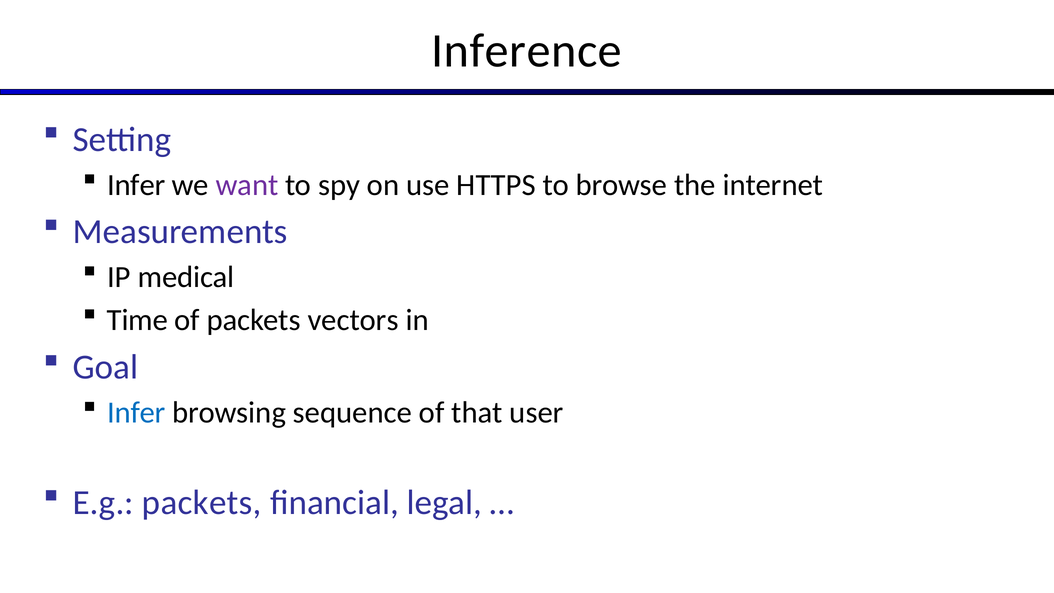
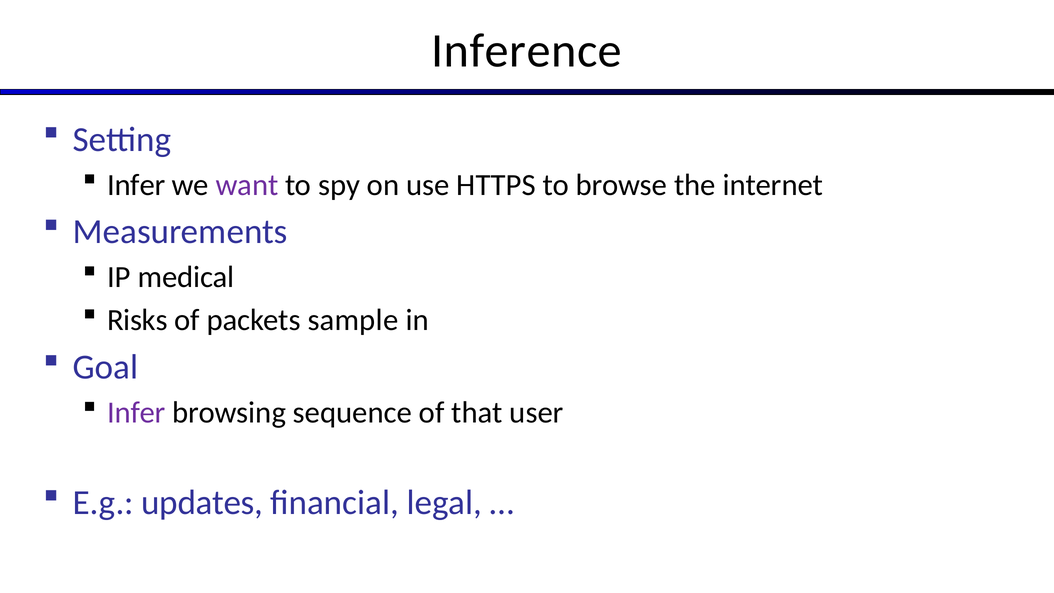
Time: Time -> Risks (137, 320)
vectors: vectors -> sample (353, 320)
Infer colour: blue -> purple (136, 412)
E.g packets: packets -> updates (202, 502)
